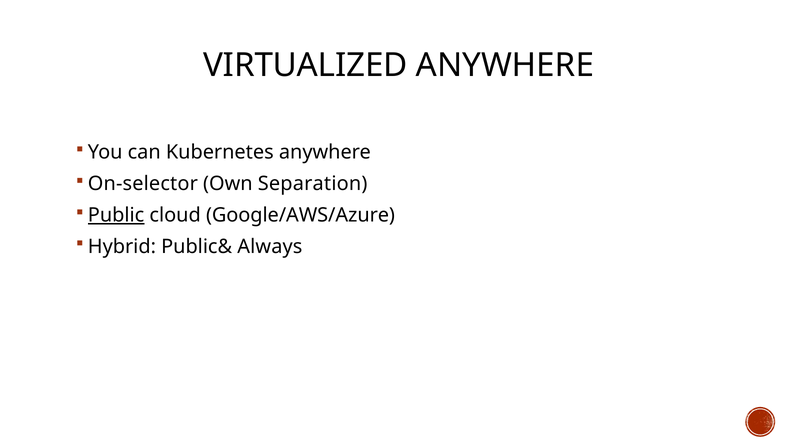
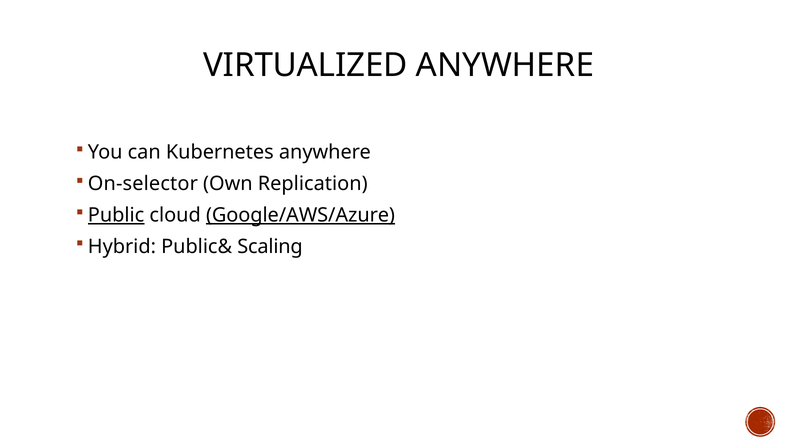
Separation: Separation -> Replication (313, 184)
Google/AWS/Azure underline: none -> present (300, 215)
Always: Always -> Scaling (270, 247)
